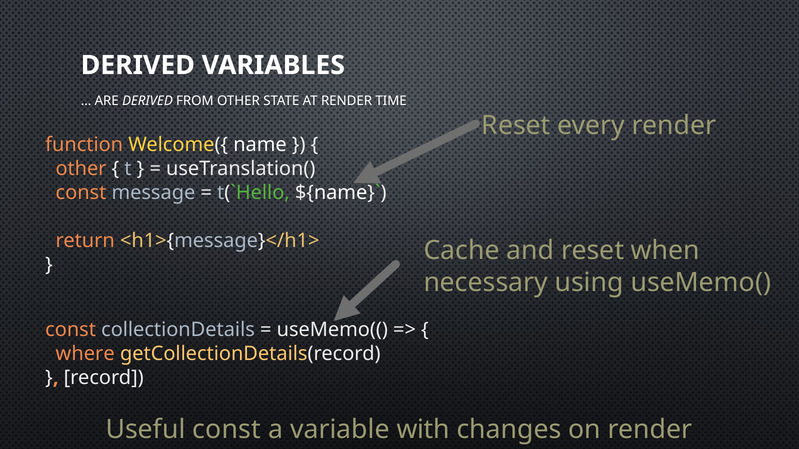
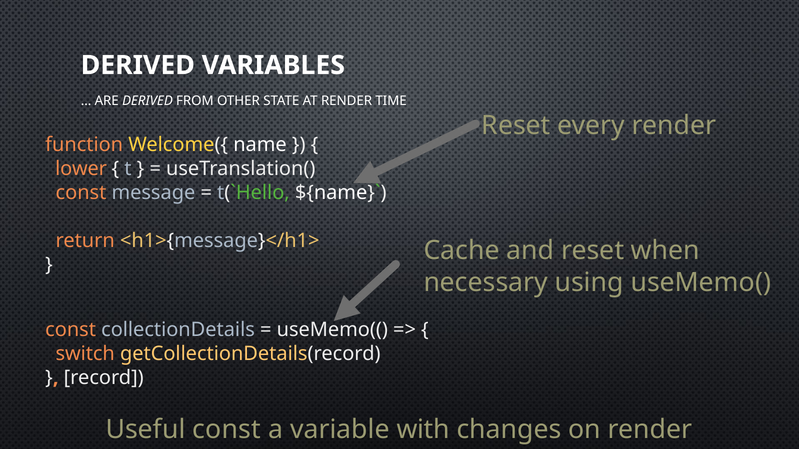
other: other -> lower (81, 169)
where: where -> switch (85, 354)
